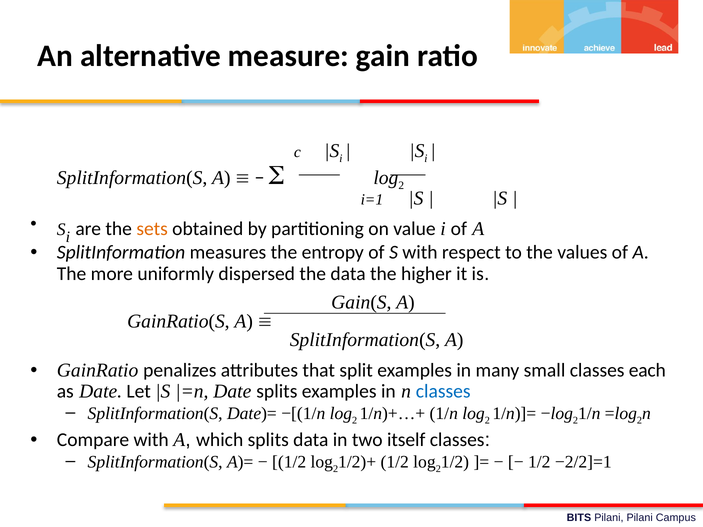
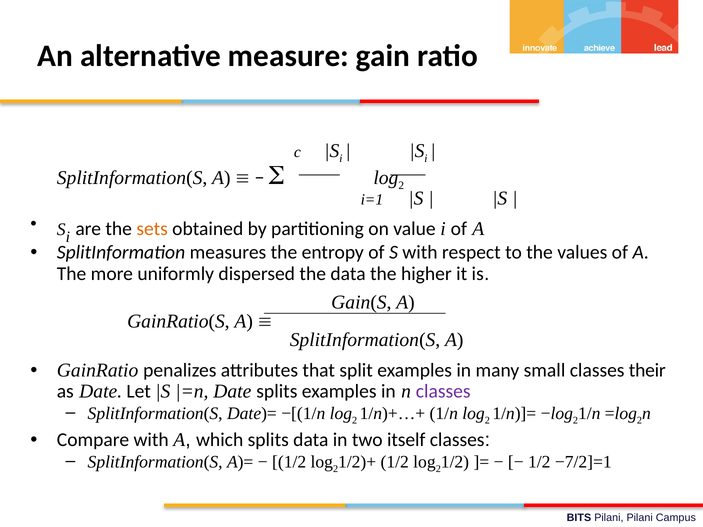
each: each -> their (647, 371)
classes colour: blue -> purple (443, 392)
−2/2]=1: −2/2]=1 -> −7/2]=1 (583, 462)
